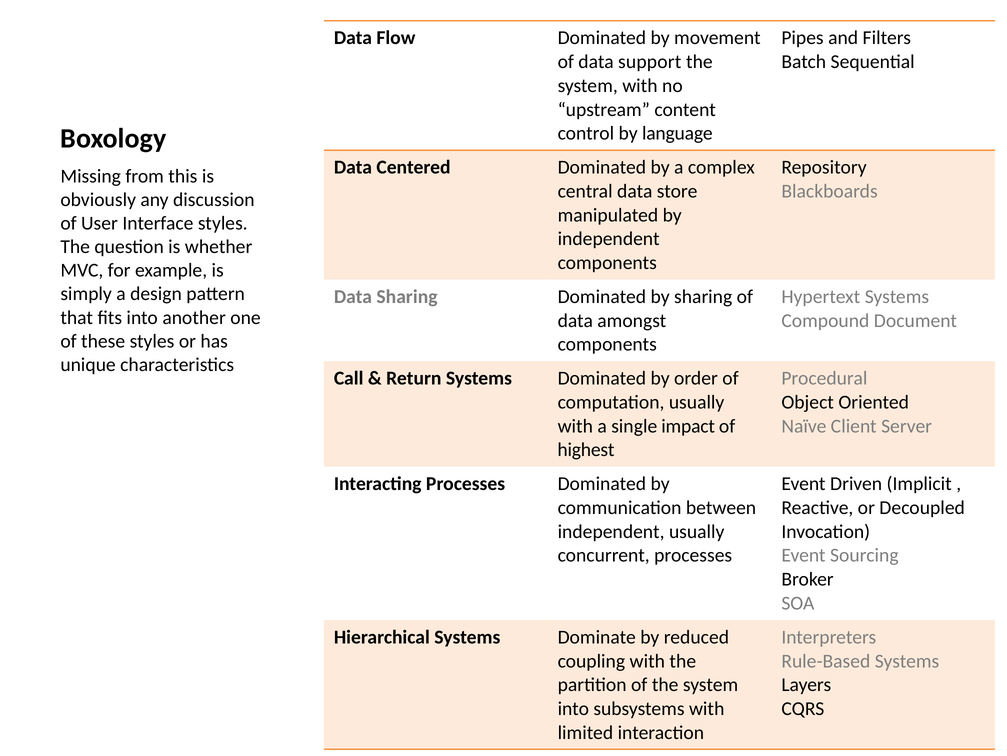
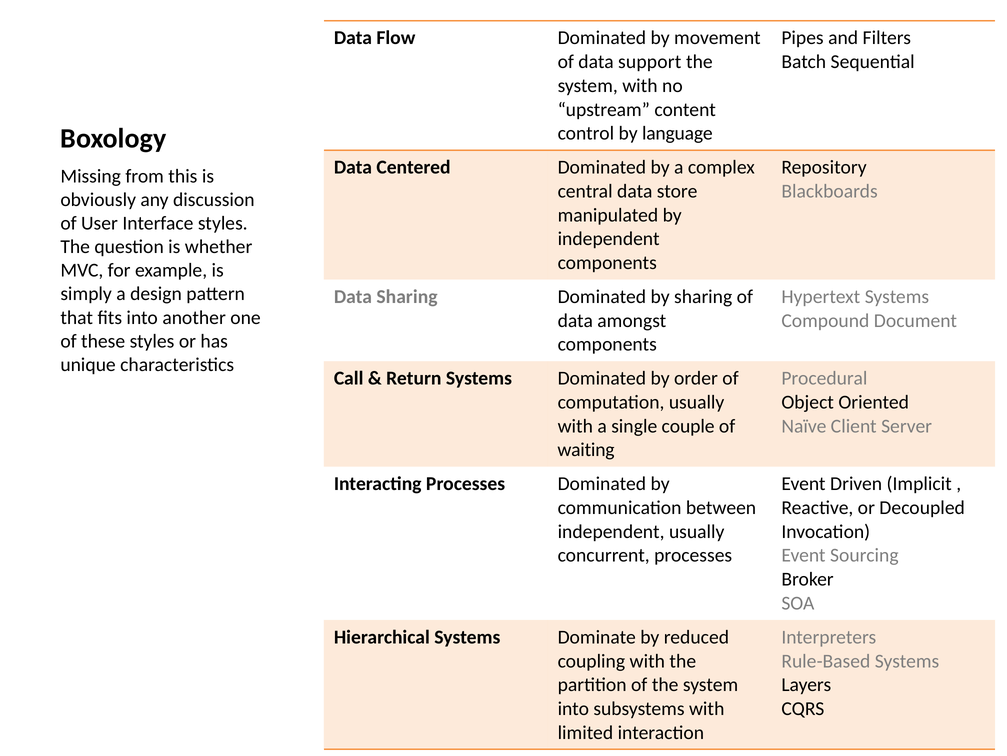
impact: impact -> couple (688, 426)
highest: highest -> waiting (586, 450)
